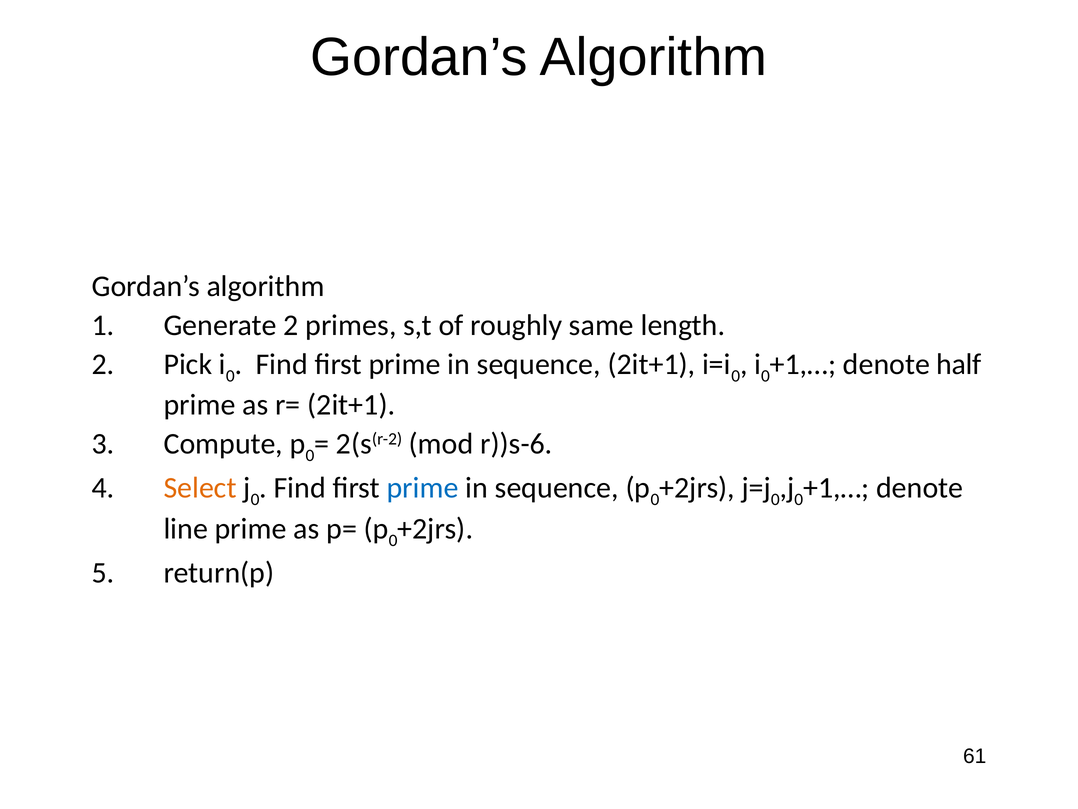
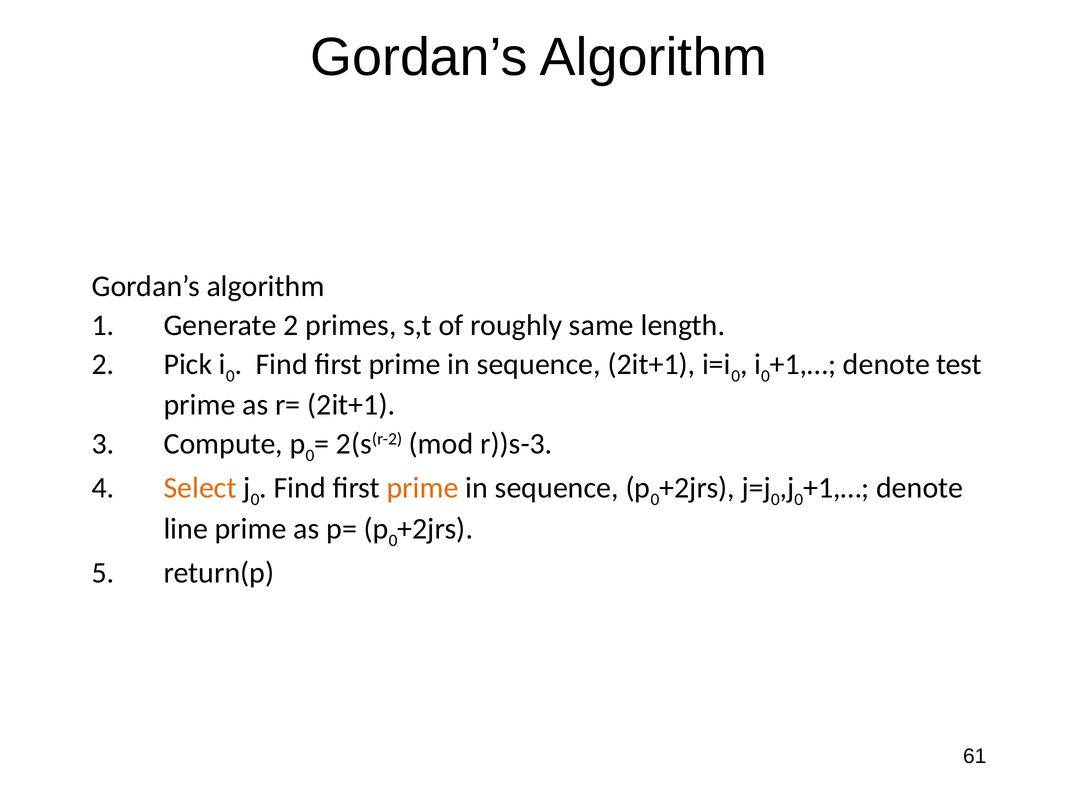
half: half -> test (959, 364)
r))s-6: r))s-6 -> r))s-3 (516, 444)
prime colour: blue -> orange (423, 488)
